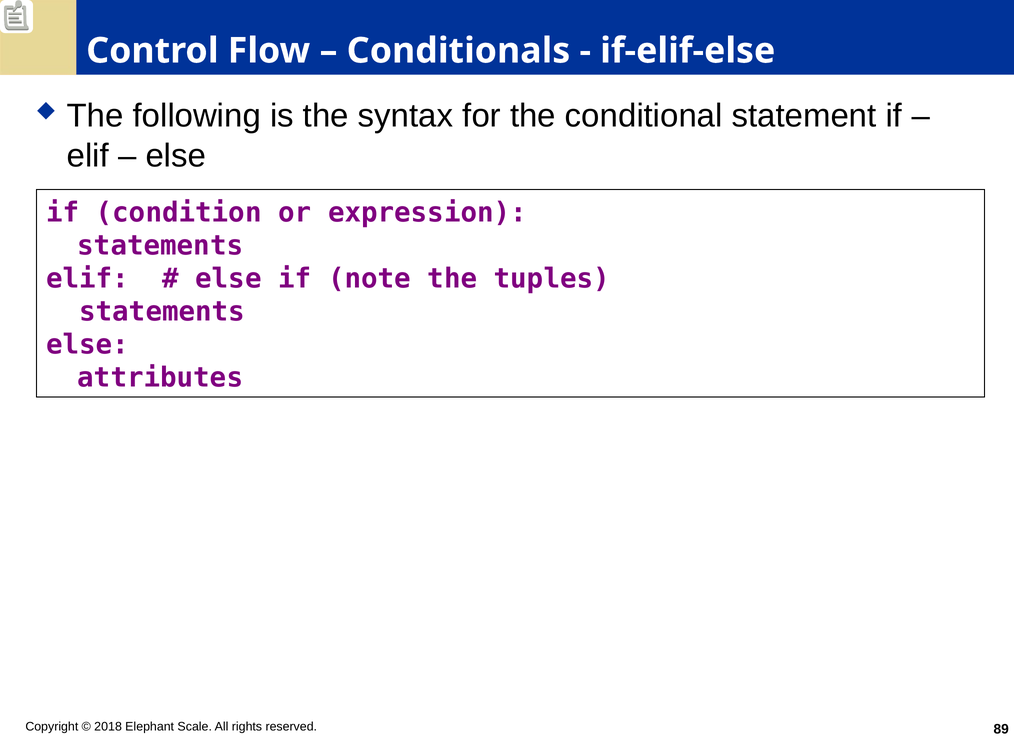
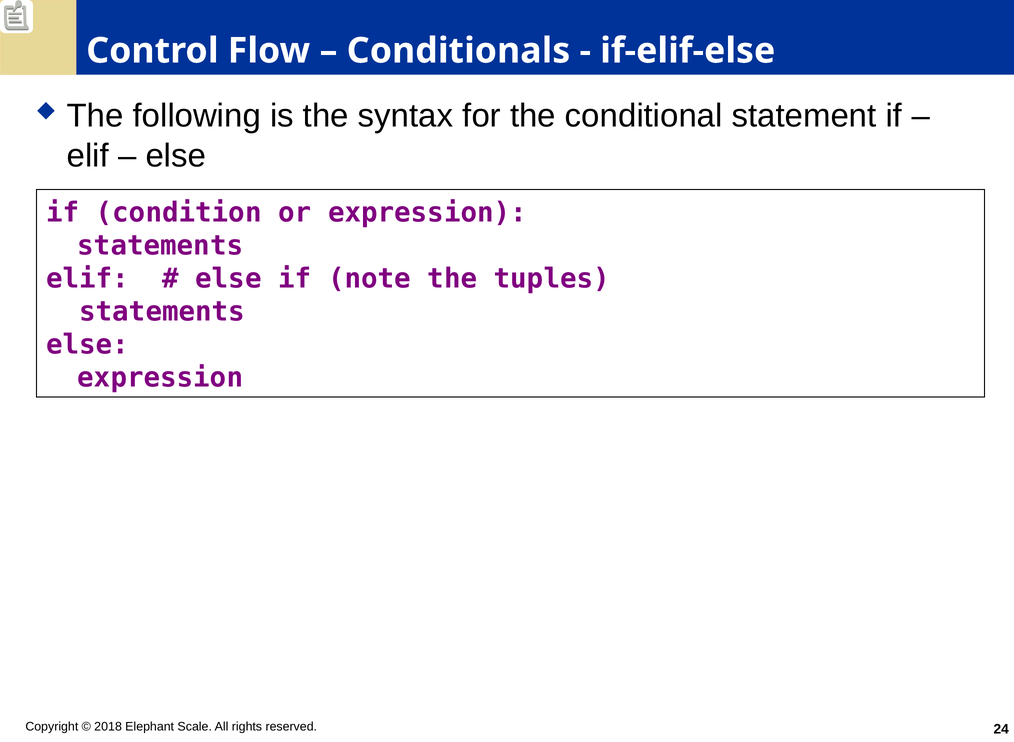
attributes: attributes -> expression (160, 378)
89: 89 -> 24 (1001, 729)
